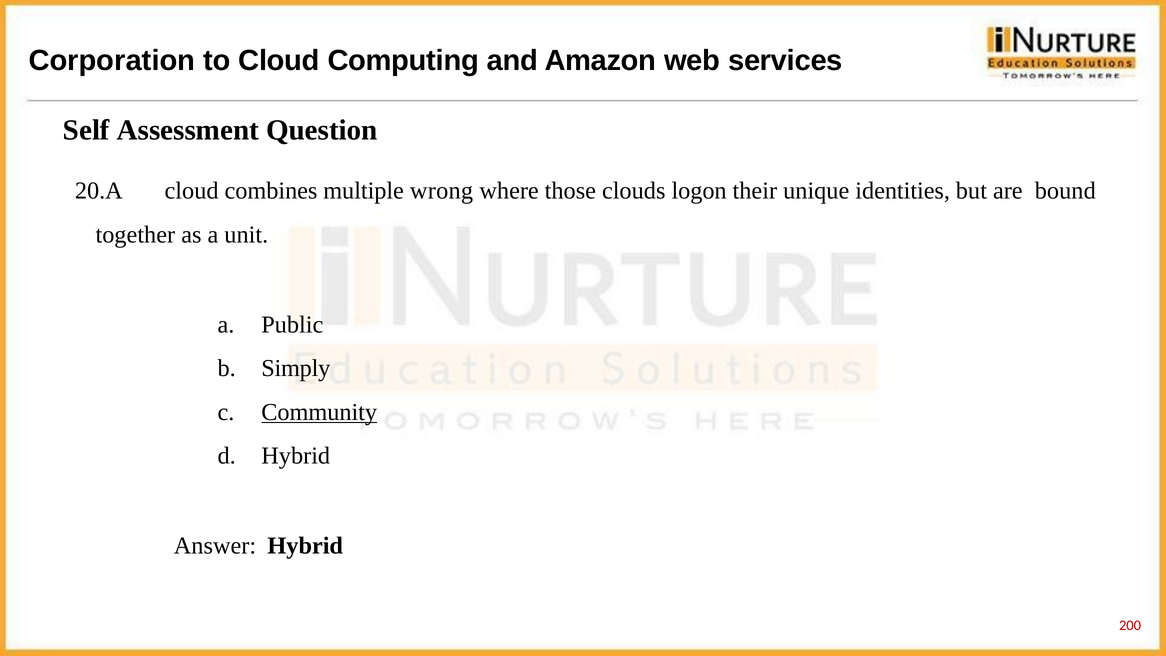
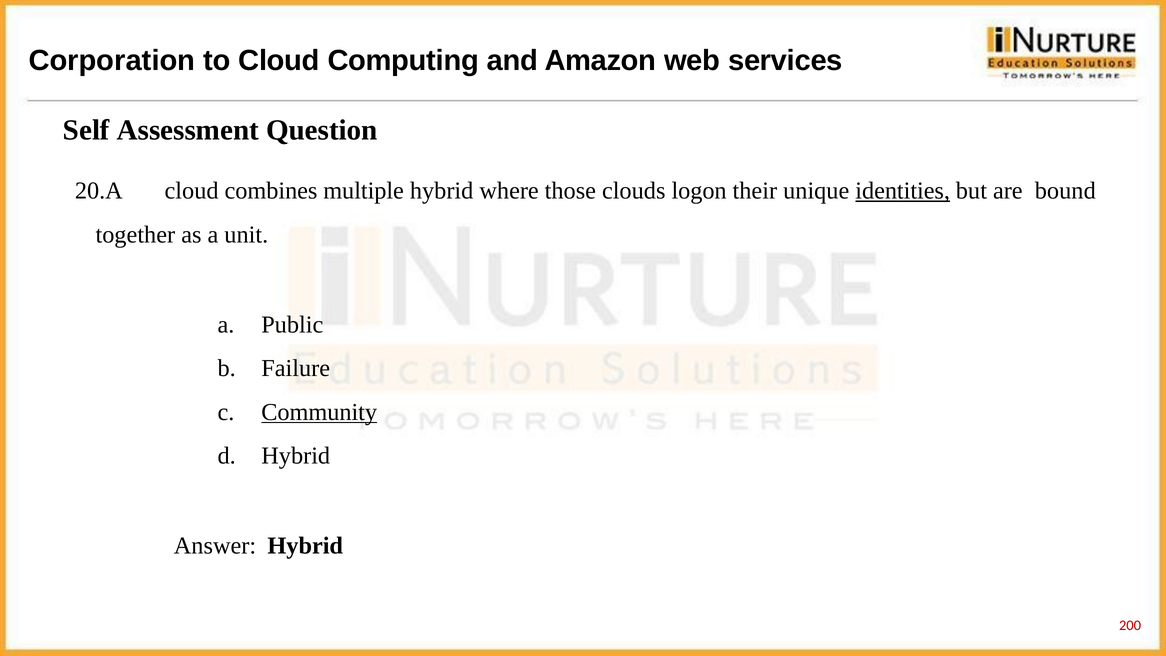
multiple wrong: wrong -> hybrid (442, 191)
identities underline: none -> present (903, 191)
Simply: Simply -> Failure (296, 368)
